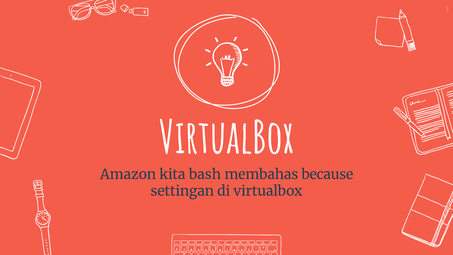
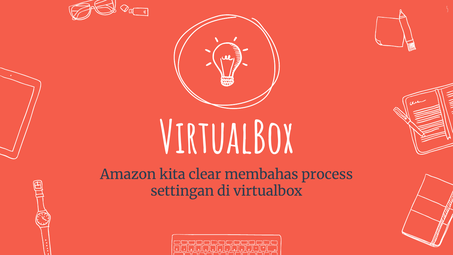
bash: bash -> clear (205, 174)
because: because -> process (327, 174)
